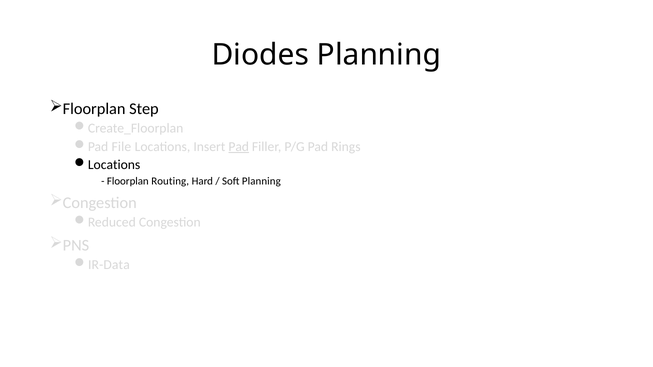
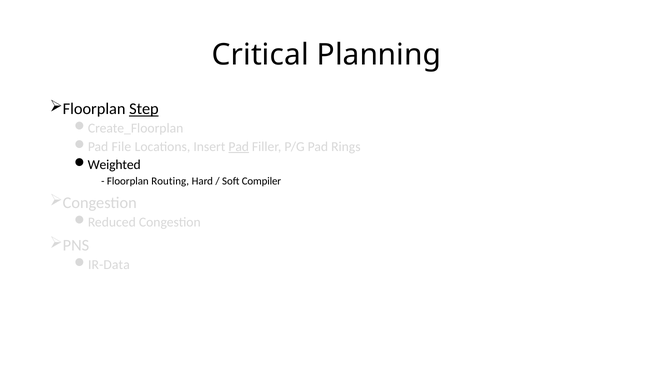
Diodes: Diodes -> Critical (260, 55)
Step underline: none -> present (144, 109)
Locations: Locations -> Weighted (114, 165)
Soft Planning: Planning -> Compiler (261, 181)
